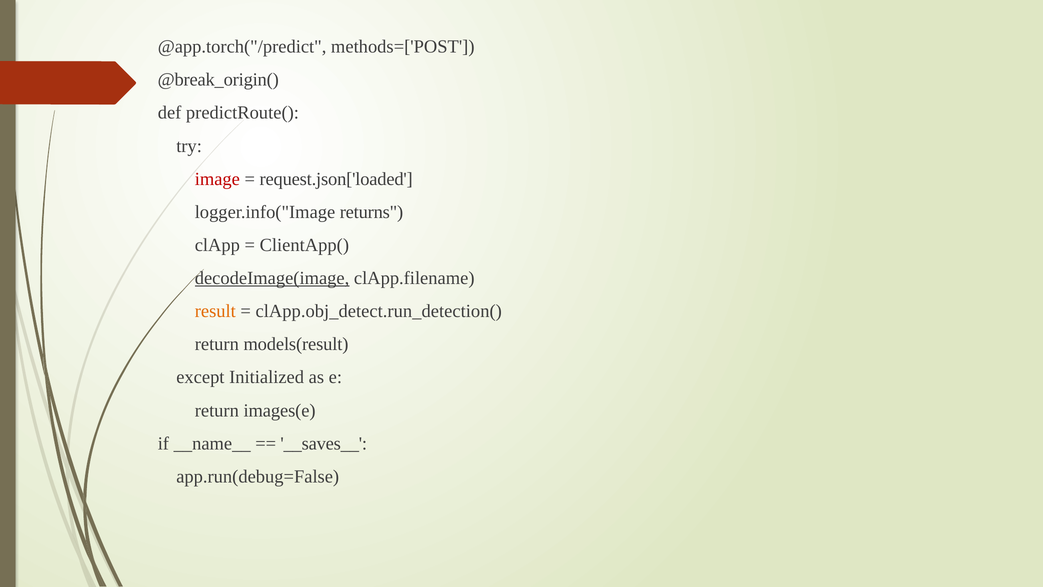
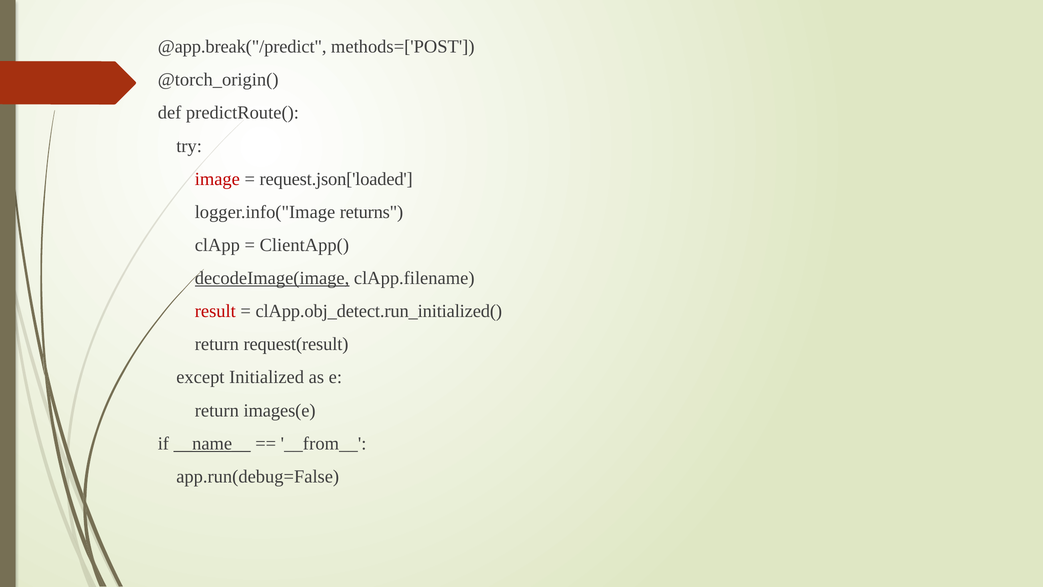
@app.torch("/predict: @app.torch("/predict -> @app.break("/predict (242, 47)
@break_origin(: @break_origin( -> @torch_origin( (218, 80)
result colour: orange -> red (215, 311)
clApp.obj_detect.run_detection(: clApp.obj_detect.run_detection( -> clApp.obj_detect.run_initialized( (379, 311)
models(result: models(result -> request(result (296, 344)
__name__ underline: none -> present (212, 443)
__saves__: __saves__ -> __from__ (324, 443)
